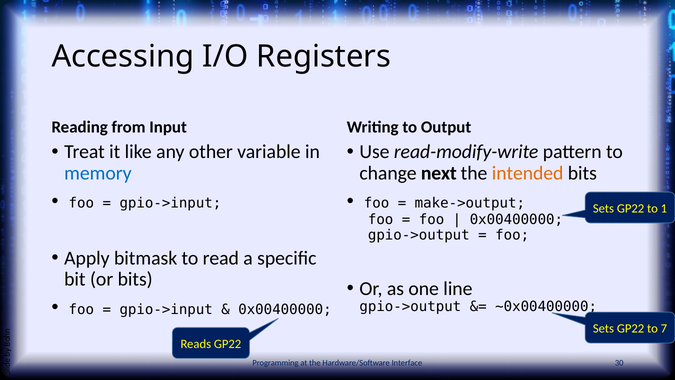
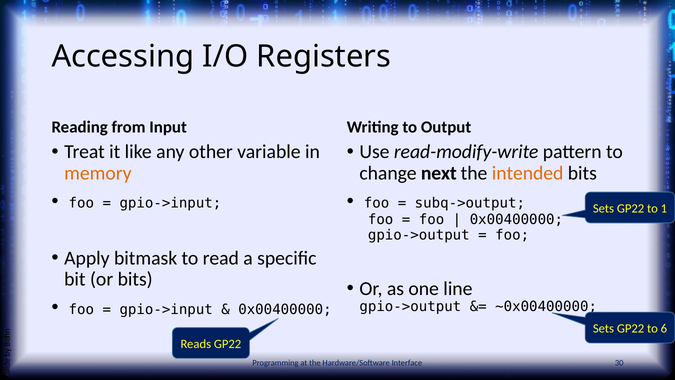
memory colour: blue -> orange (98, 173)
make->output: make->output -> subq->output (470, 203)
7: 7 -> 6 (664, 328)
